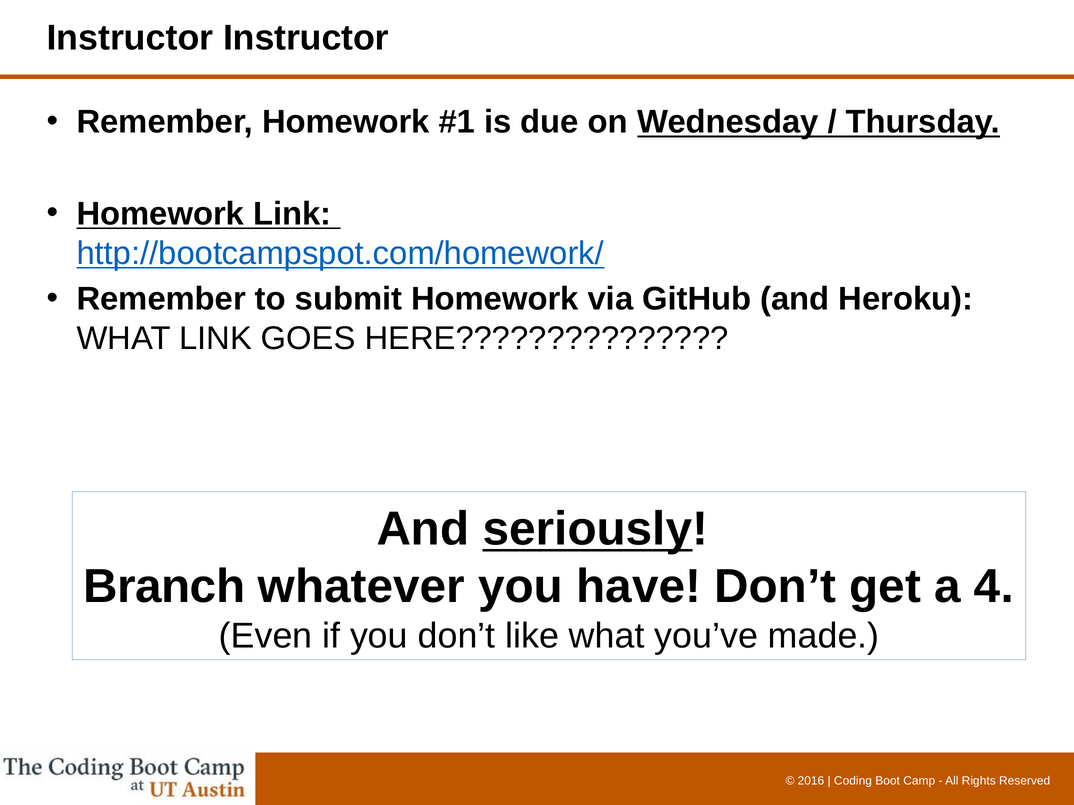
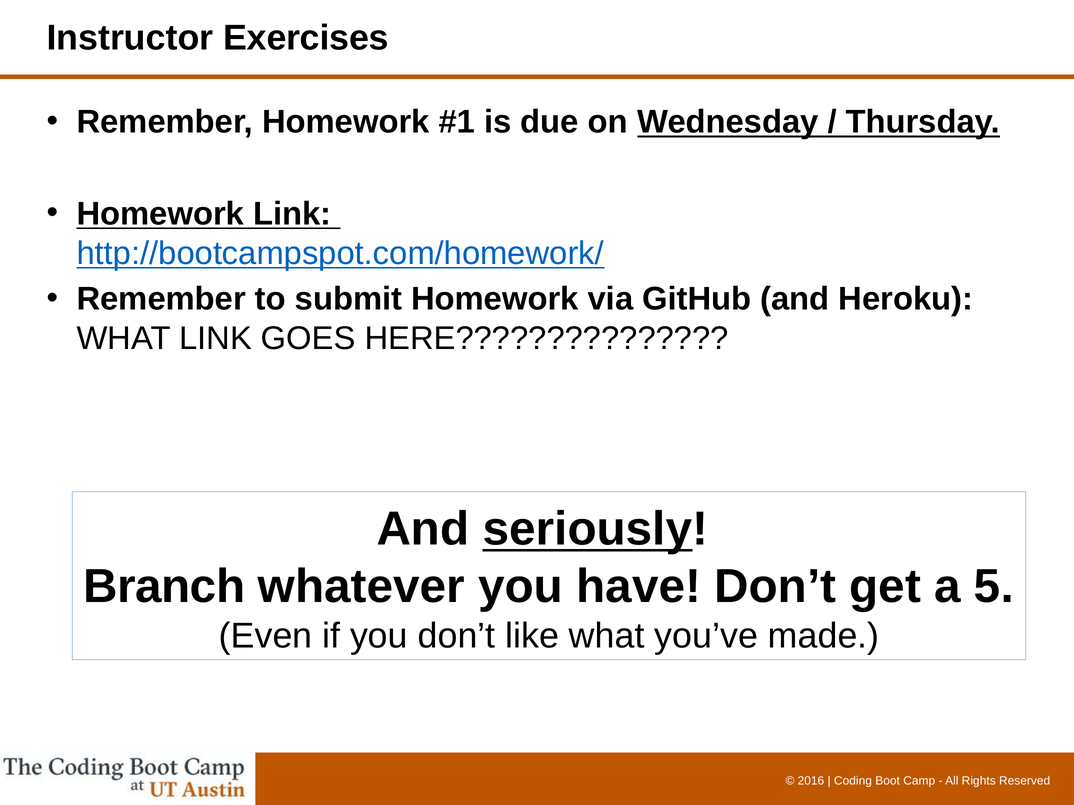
Instructor Instructor: Instructor -> Exercises (306, 38)
4: 4 -> 5 (994, 587)
